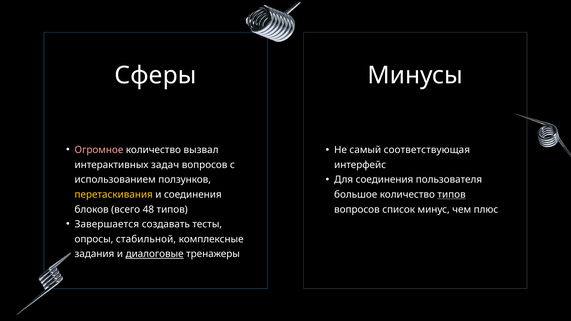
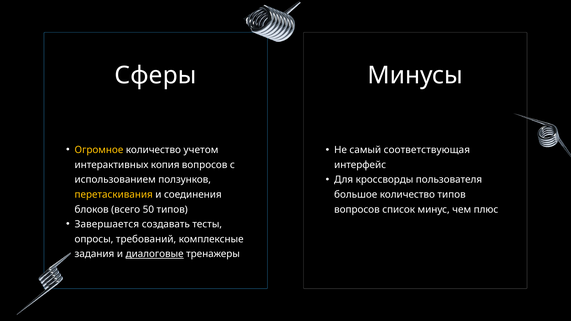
Огромное colour: pink -> yellow (99, 150)
вызвал: вызвал -> учетом (201, 150)
задач: задач -> копия (165, 165)
Для соединения: соединения -> кроссворды (385, 180)
типов underline: present -> none (452, 195)
48: 48 -> 50 (148, 210)
стабильной: стабильной -> требований (146, 239)
